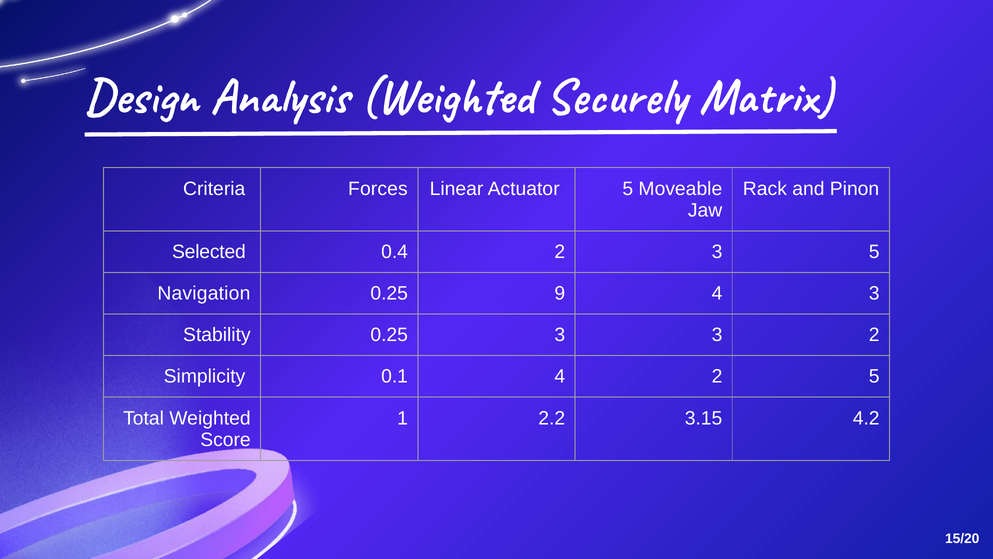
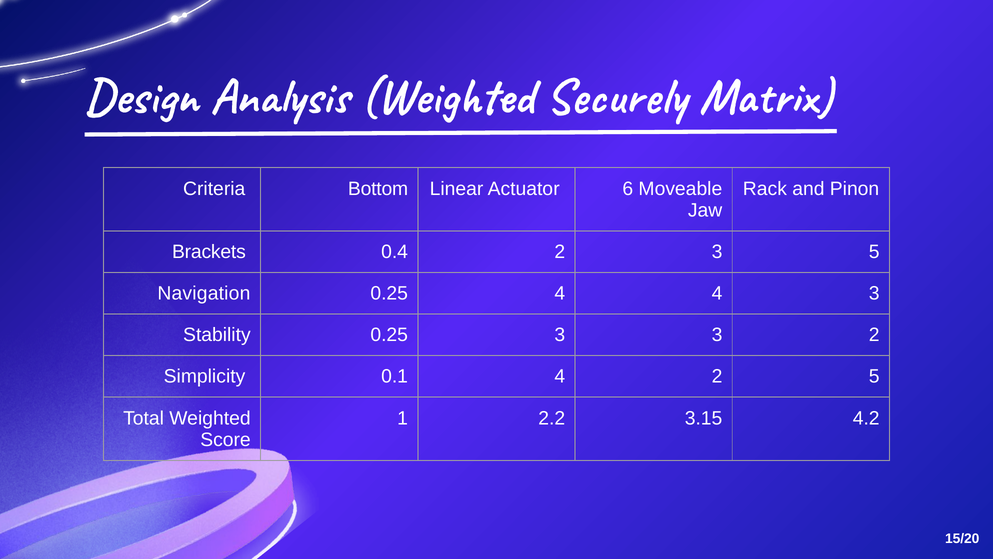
Forces: Forces -> Bottom (378, 189)
Actuator 5: 5 -> 6 (628, 189)
Selected: Selected -> Brackets (209, 252)
0.25 9: 9 -> 4 (560, 293)
